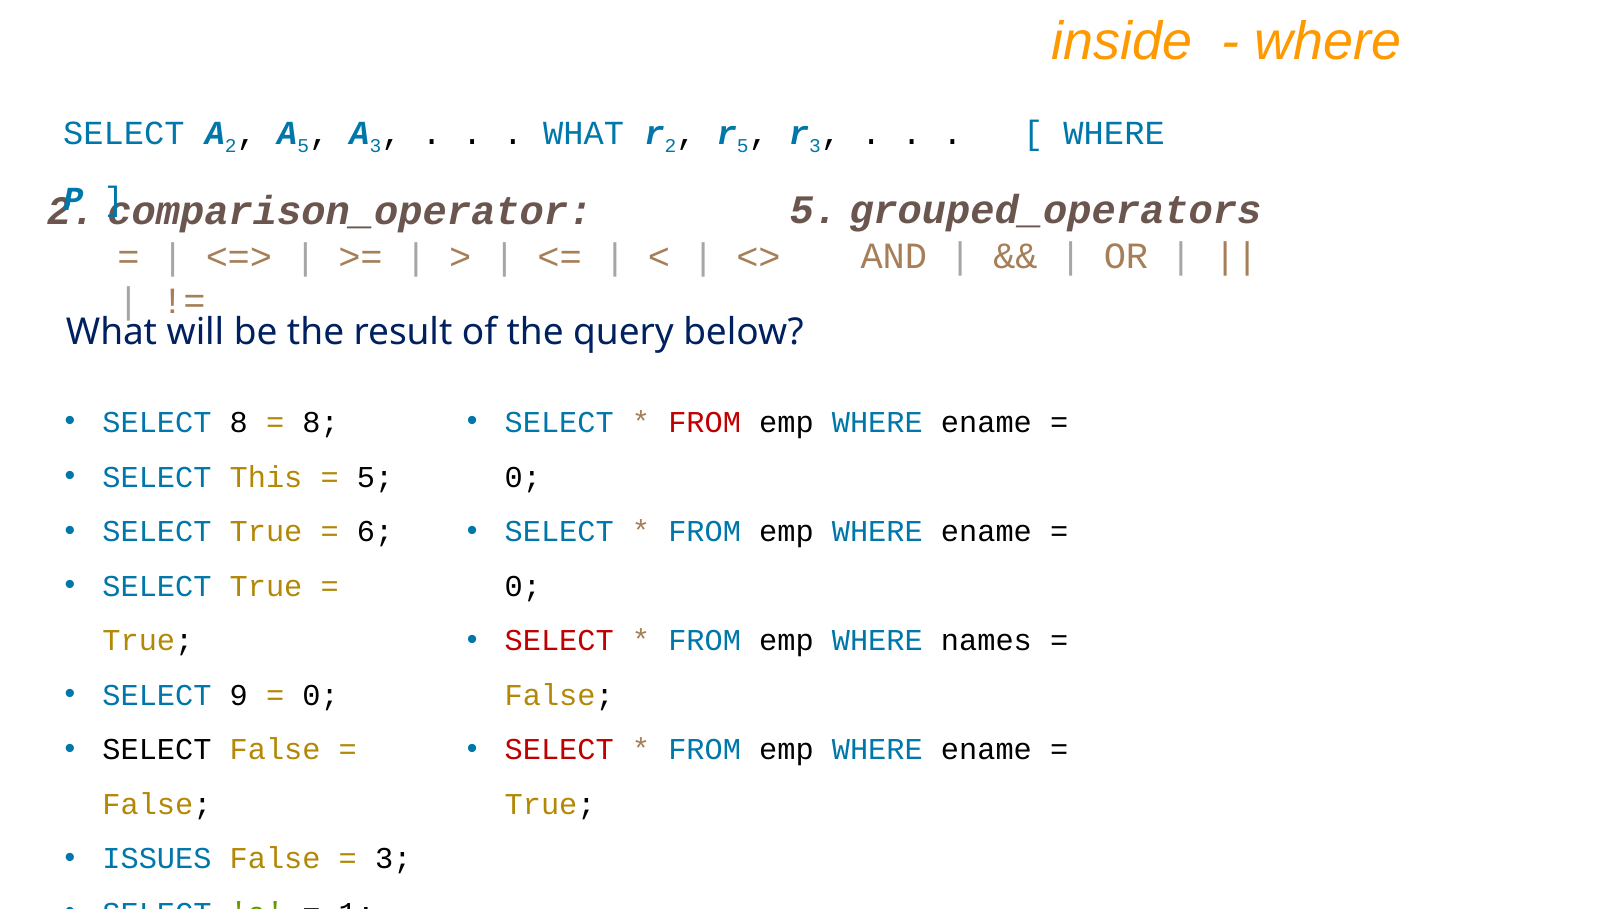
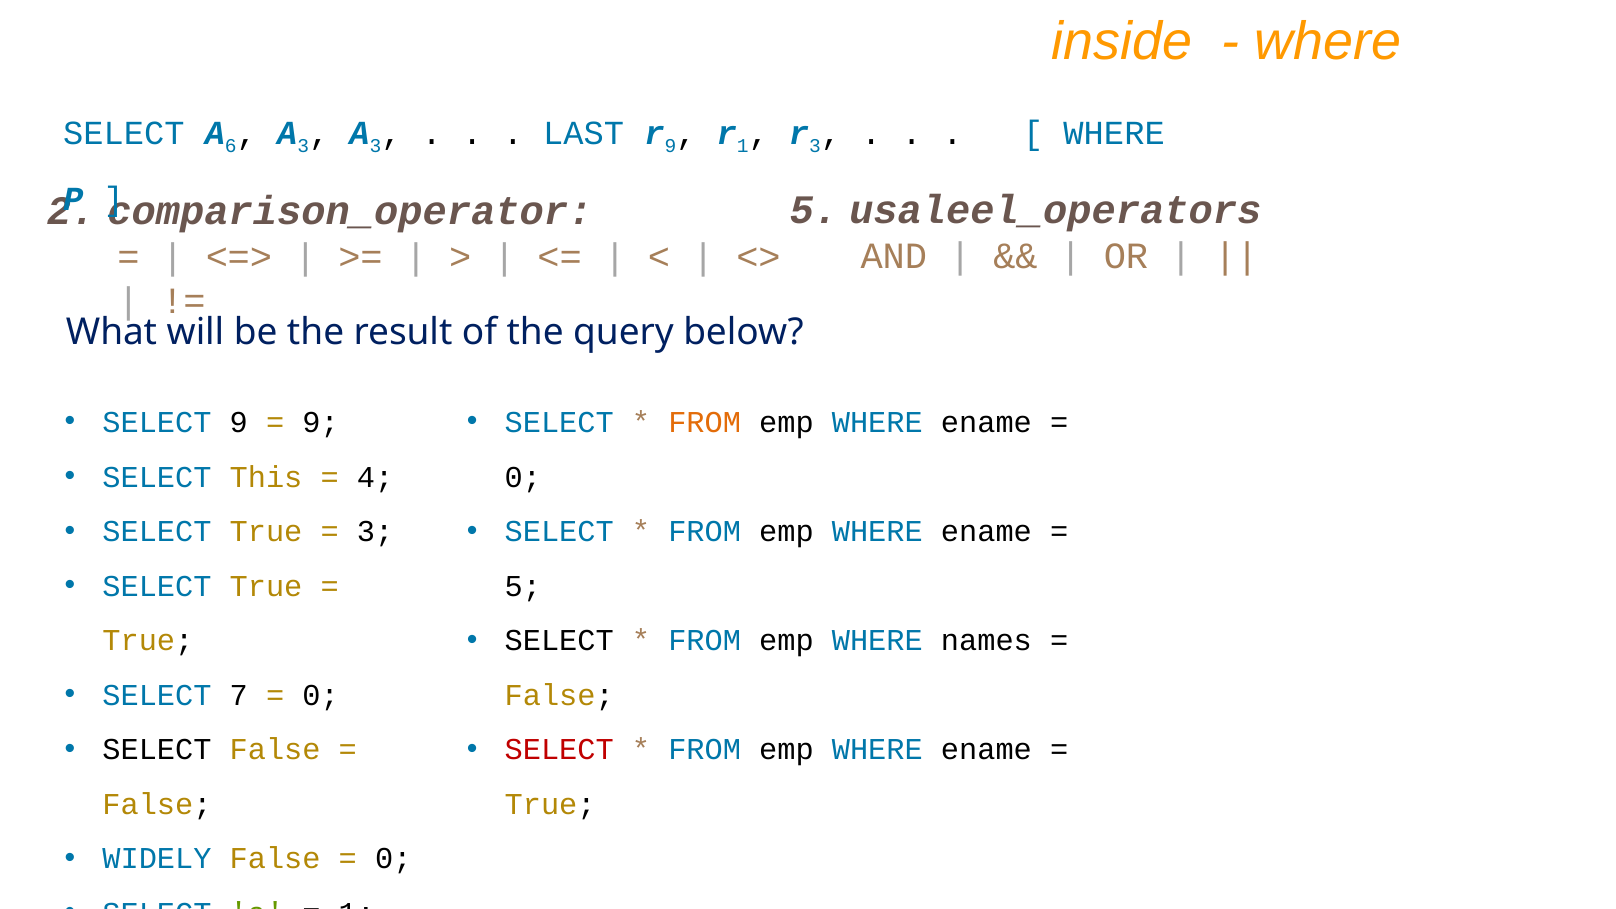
A 2: 2 -> 6 (231, 147)
5: 5 -> 3 (303, 147)
WHAT: WHAT -> LAST (584, 133)
2: 2 -> 9 (670, 147)
5: 5 -> 1 (743, 147)
grouped_operators: grouped_operators -> usaleel_operators (1055, 210)
SELECT 8: 8 -> 9 (239, 423)
8: 8 -> 9 (321, 423)
FROM colour: red -> orange (705, 423)
5: 5 -> 4 (375, 477)
6: 6 -> 3 (375, 532)
0: 0 -> 5 (523, 586)
SELECT colour: red -> black (559, 641)
9: 9 -> 7 (239, 695)
ISSUES: ISSUES -> WIDELY (157, 859)
3: 3 -> 0 (393, 859)
